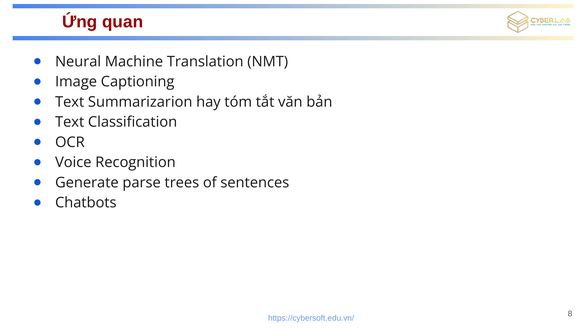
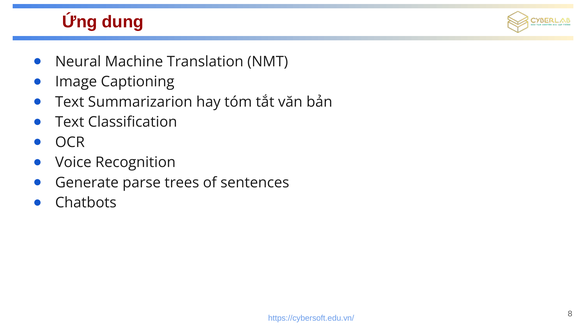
quan: quan -> dung (123, 22)
